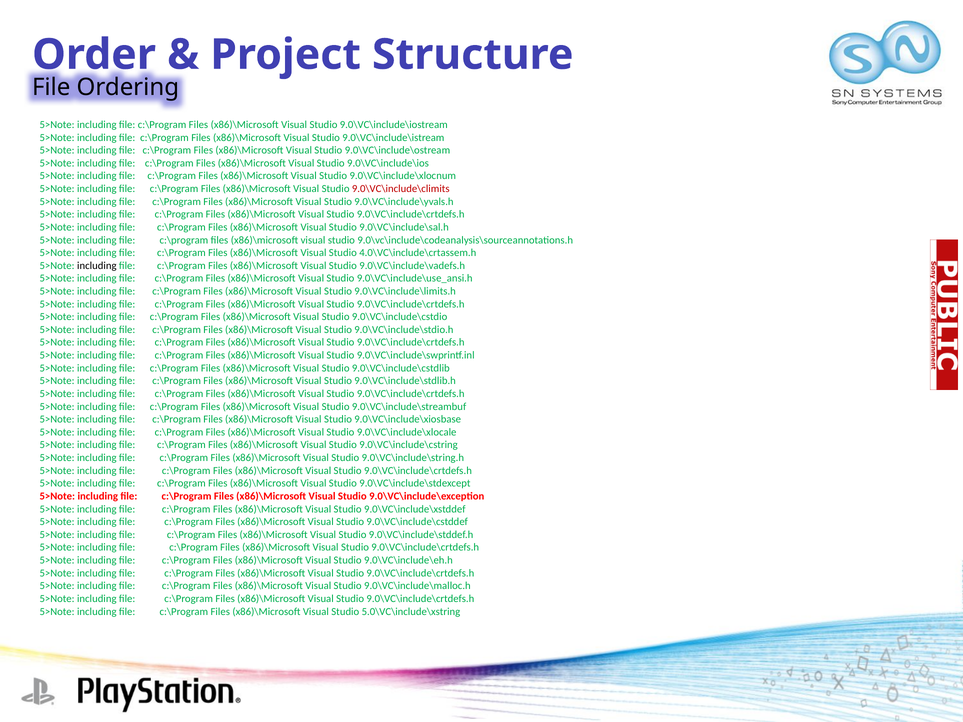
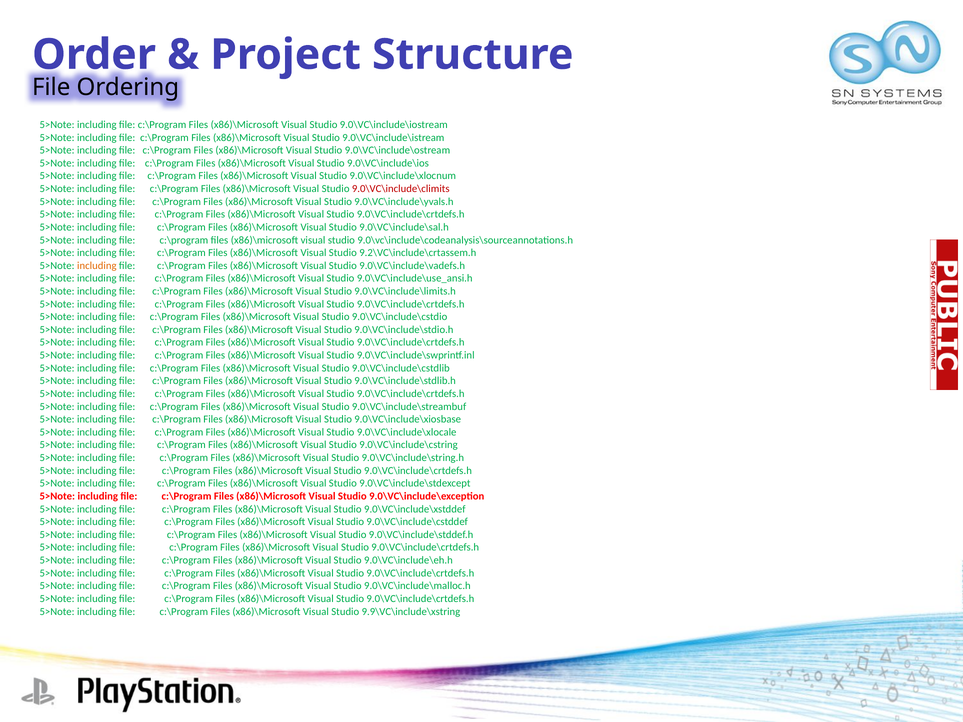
4.0\VC\include\crtassem.h: 4.0\VC\include\crtassem.h -> 9.2\VC\include\crtassem.h (418, 253)
including colour: black -> orange (97, 266)
5.0\VC\include\xstring: 5.0\VC\include\xstring -> 9.9\VC\include\xstring (411, 612)
